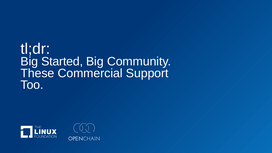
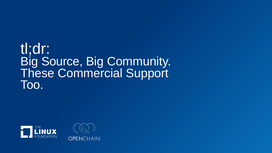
Started: Started -> Source (62, 62)
